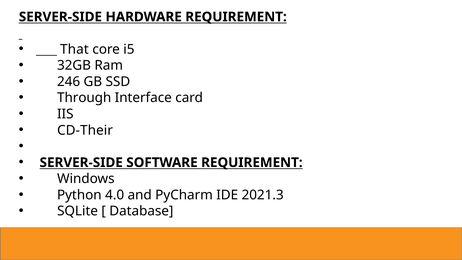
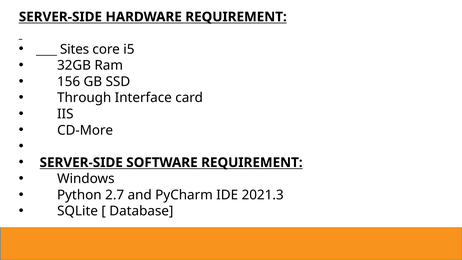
That: That -> Sites (75, 49)
246: 246 -> 156 (69, 82)
CD-Their: CD-Their -> CD-More (85, 130)
4.0: 4.0 -> 2.7 (115, 195)
